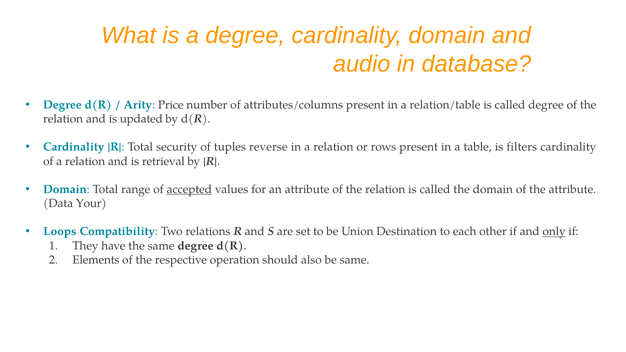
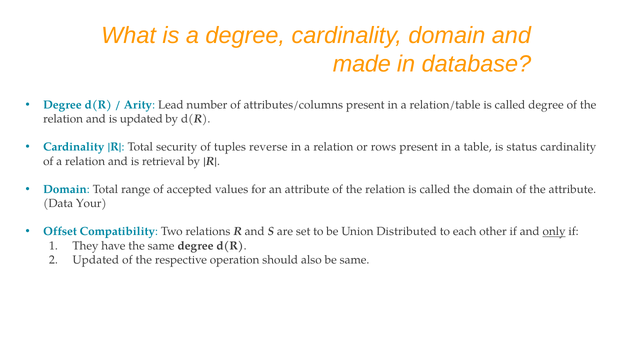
audio: audio -> made (362, 64)
Price: Price -> Lead (171, 105)
filters: filters -> status (522, 147)
accepted underline: present -> none (189, 189)
Loops: Loops -> Offset (60, 232)
Destination: Destination -> Distributed (407, 232)
Elements: Elements -> Updated (96, 260)
